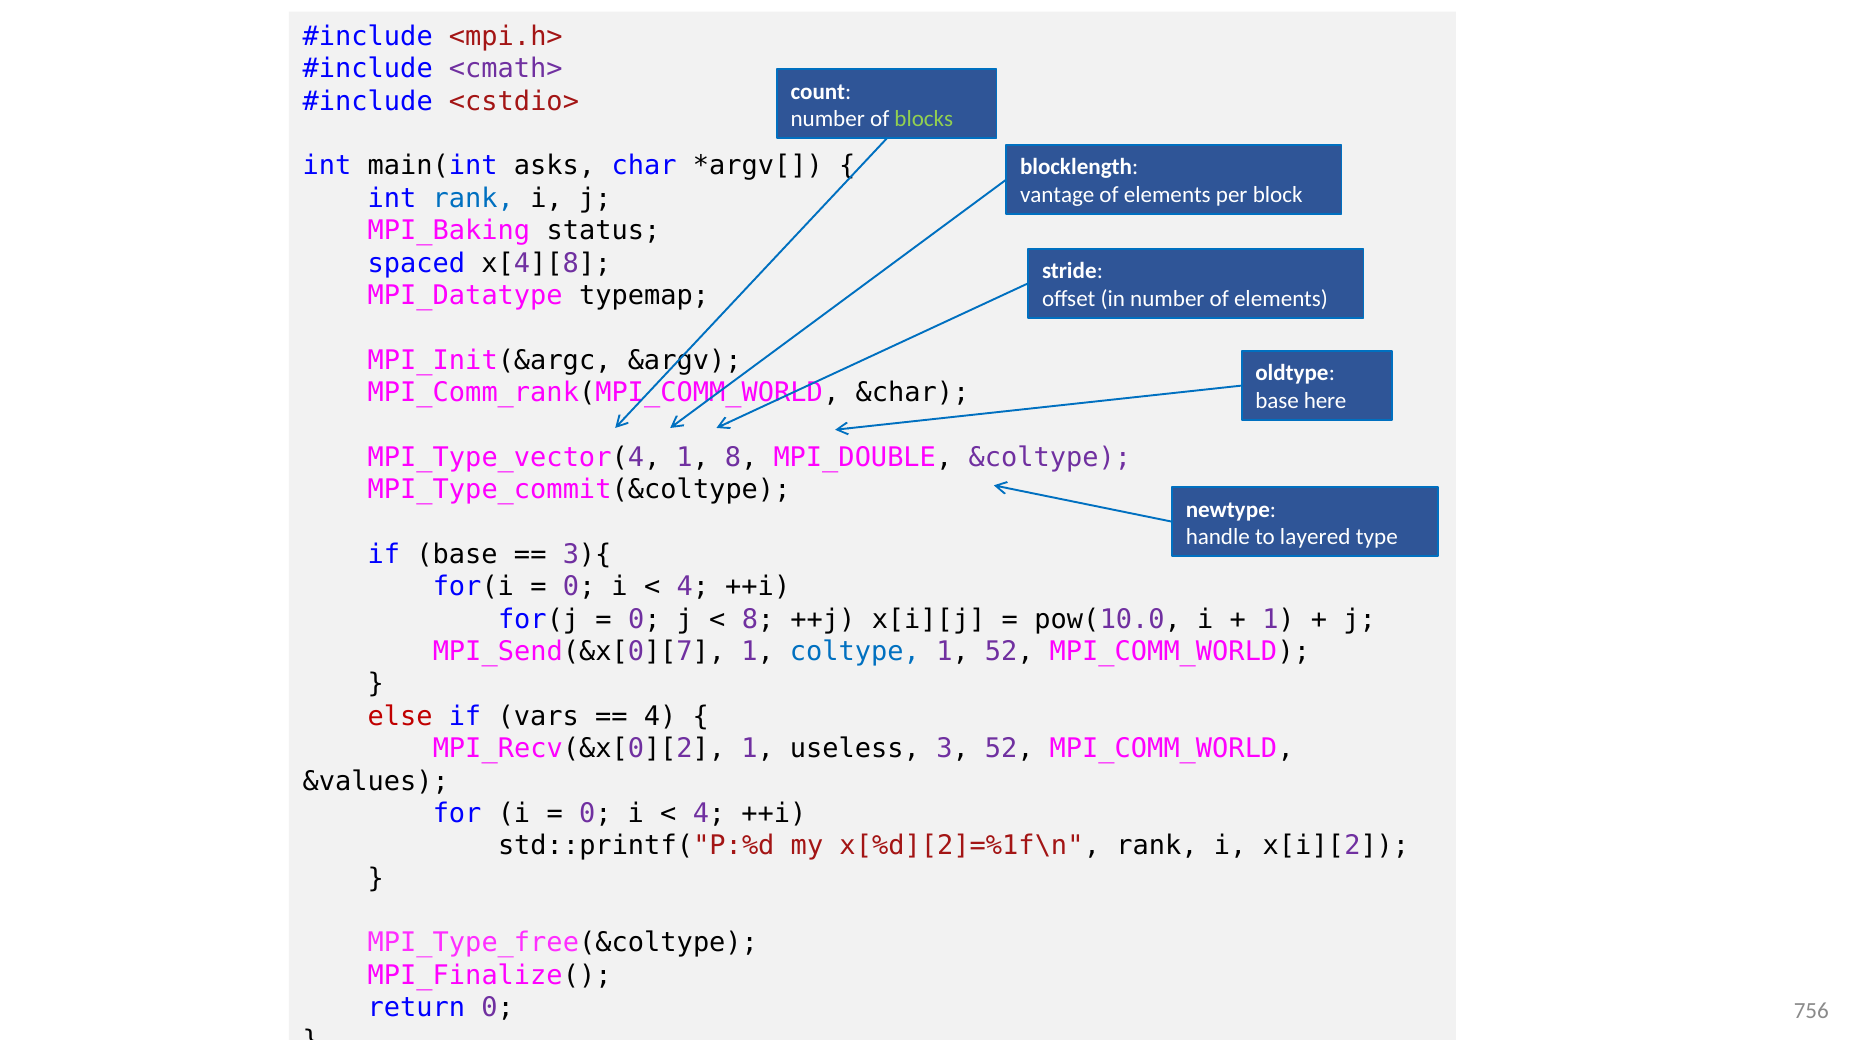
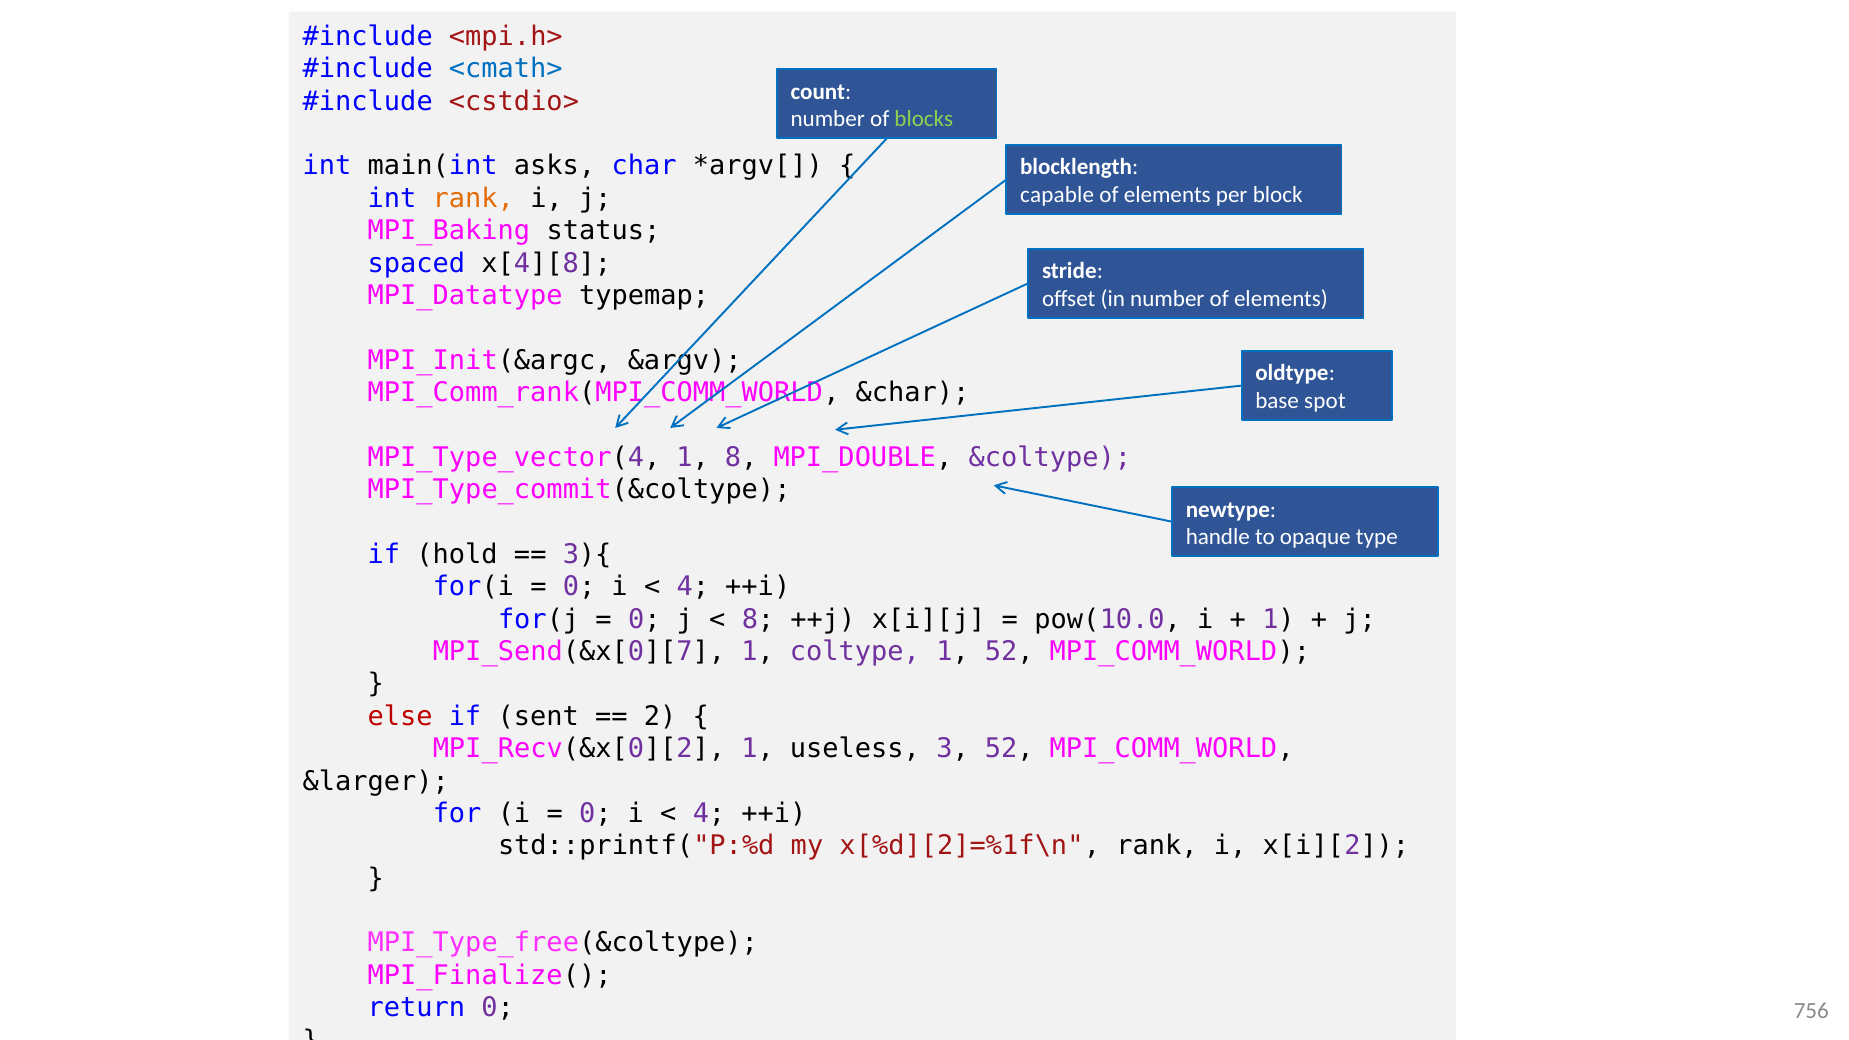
<cmath> colour: purple -> blue (506, 69)
vantage: vantage -> capable (1057, 195)
rank colour: blue -> orange (473, 198)
here: here -> spot (1325, 401)
layered: layered -> opaque (1315, 537)
if base: base -> hold (457, 555)
coltype colour: blue -> purple (855, 652)
vars: vars -> sent (538, 716)
4: 4 -> 2 (660, 716)
&values: &values -> &larger (376, 781)
